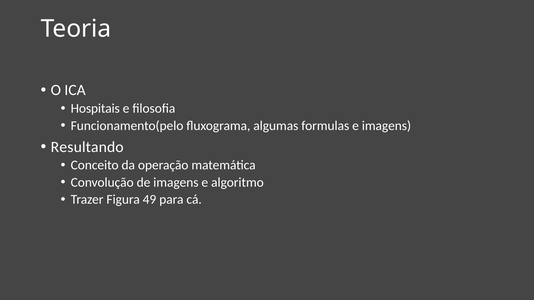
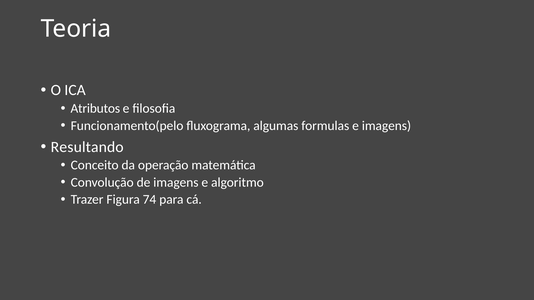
Hospitais: Hospitais -> Atributos (95, 109)
49: 49 -> 74 (149, 200)
